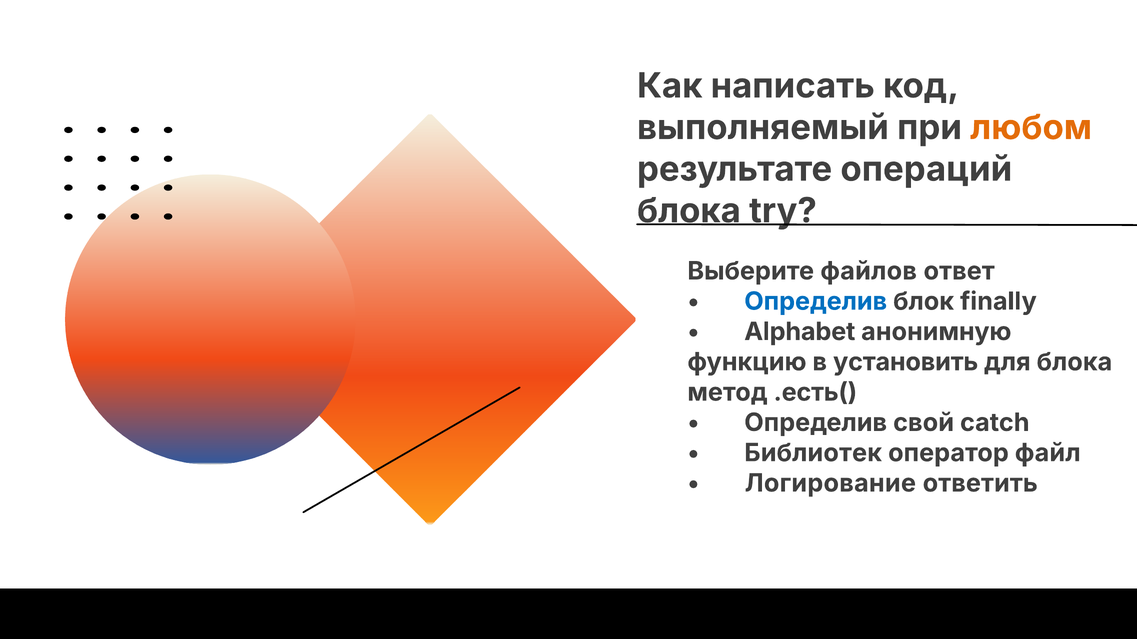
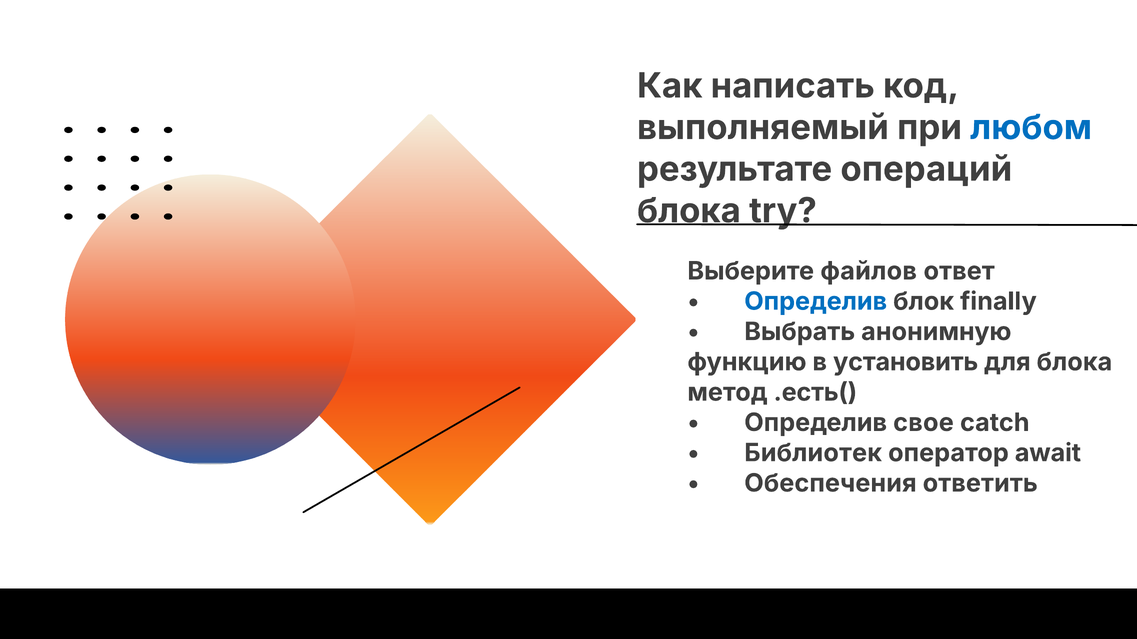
любом colour: orange -> blue (1031, 128)
Alphabet: Alphabet -> Выбрать (800, 332)
свой: свой -> свое (923, 423)
файл: файл -> await (1048, 453)
Логирование: Логирование -> Обеспечения (830, 484)
